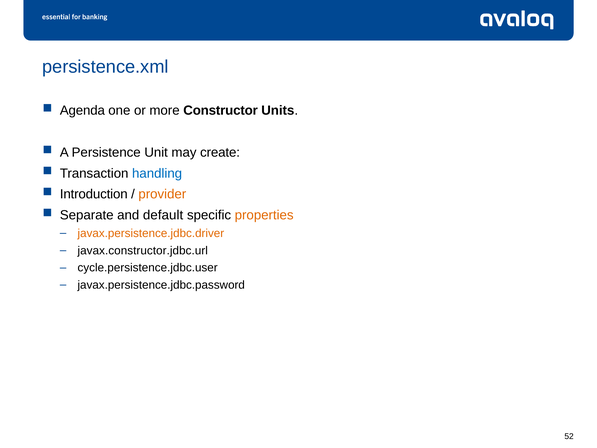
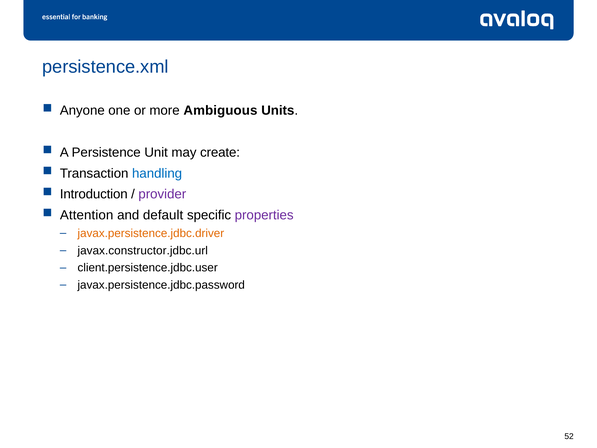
Agenda: Agenda -> Anyone (82, 111)
Constructor: Constructor -> Ambiguous (220, 111)
provider colour: orange -> purple (162, 194)
Separate: Separate -> Attention (87, 215)
properties colour: orange -> purple (264, 215)
cycle.persistence.jdbc.user: cycle.persistence.jdbc.user -> client.persistence.jdbc.user (148, 268)
